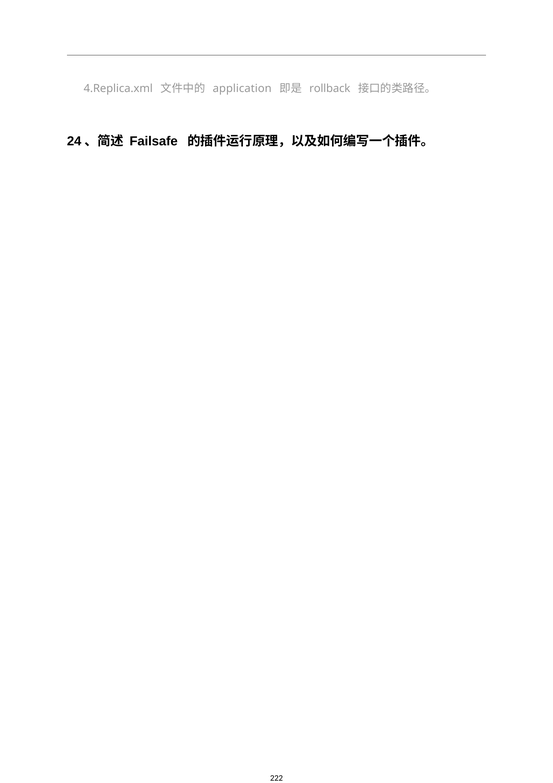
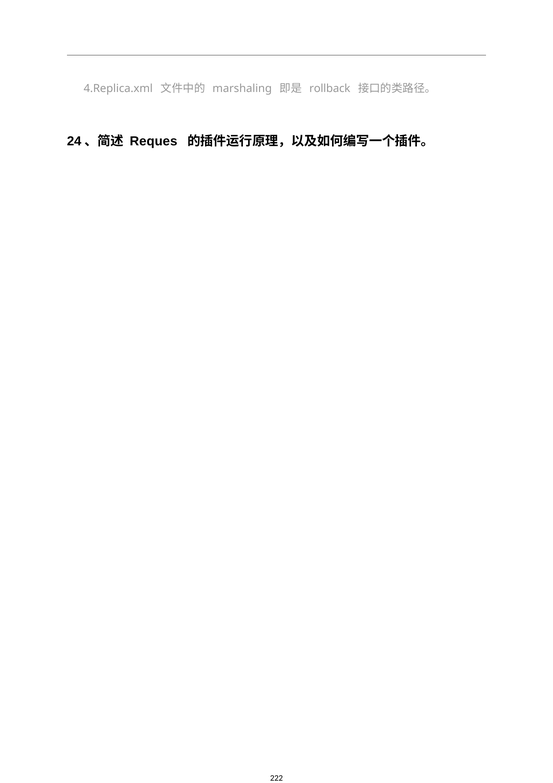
application: application -> marshaling (242, 88)
Failsafe: Failsafe -> Reques (154, 141)
